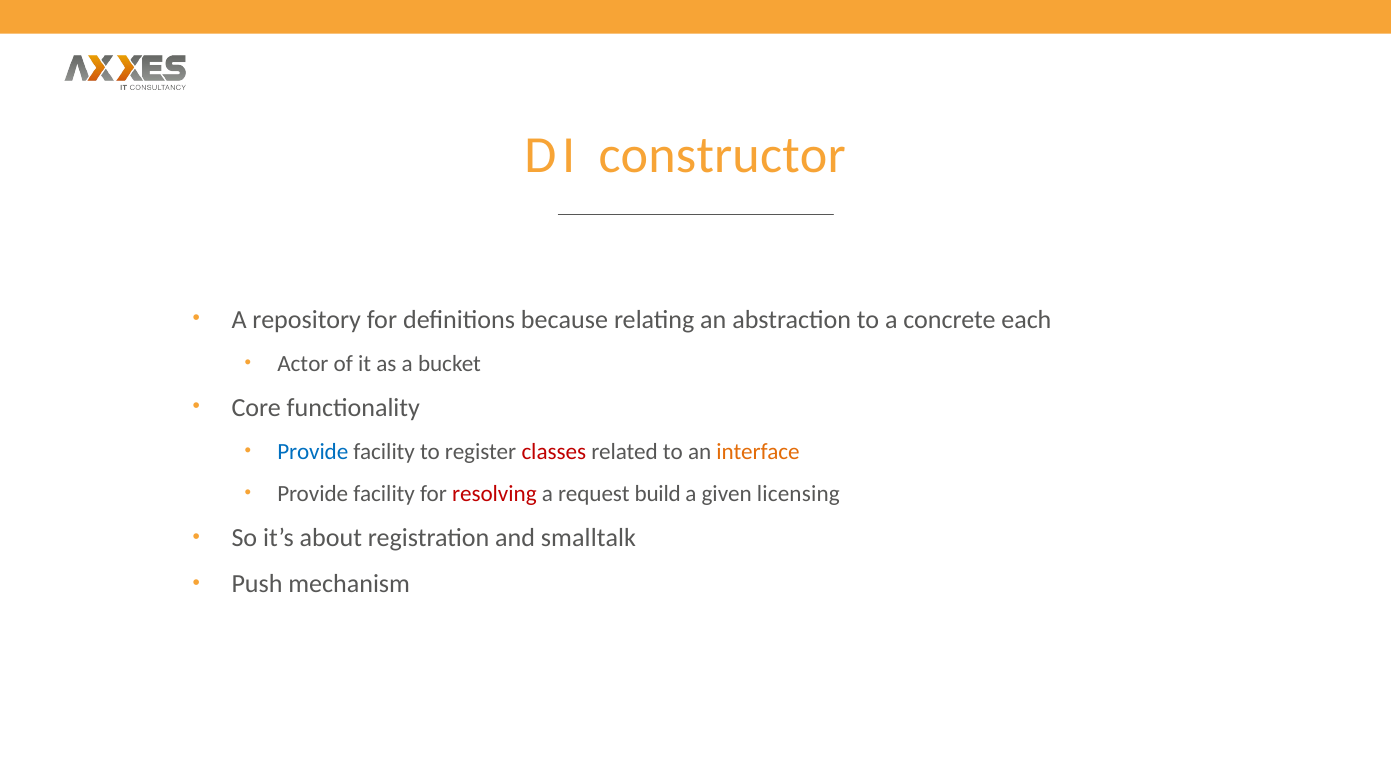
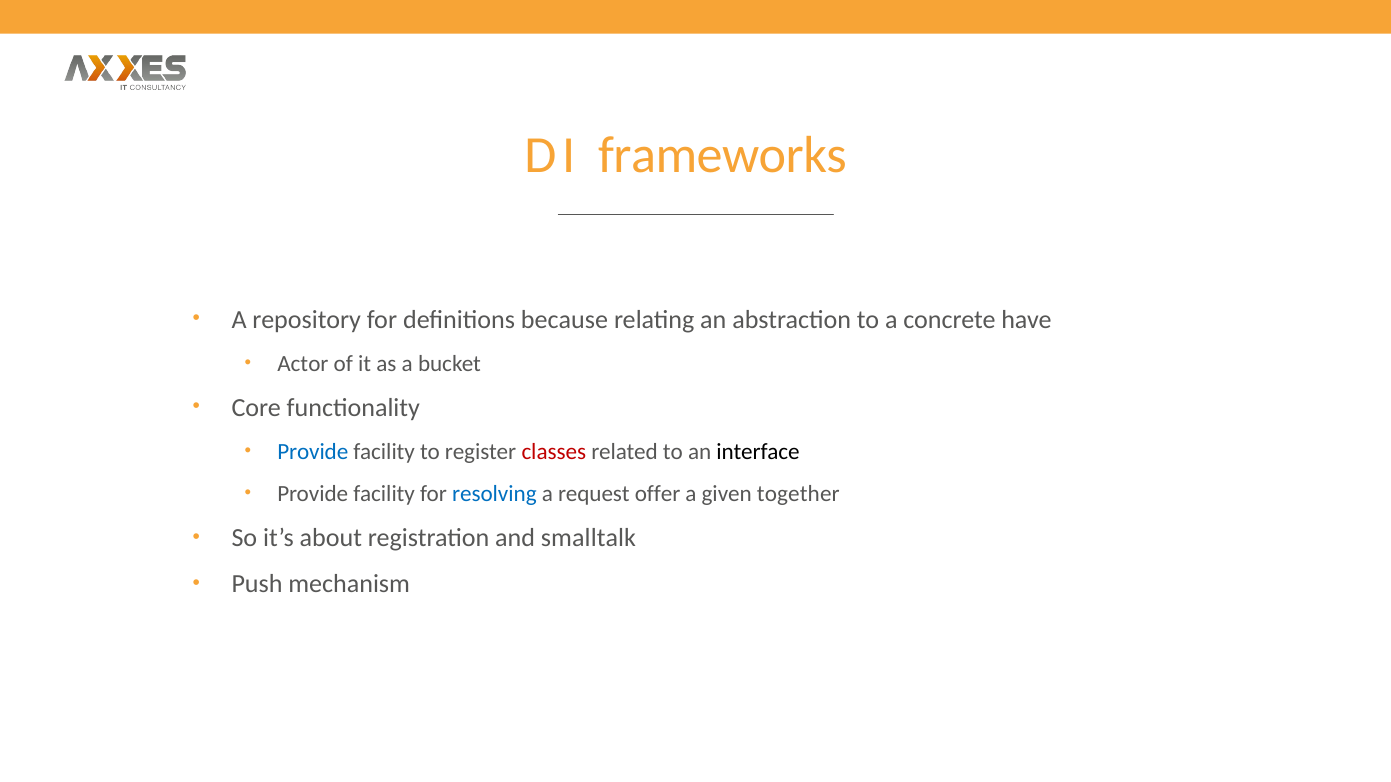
constructor: constructor -> frameworks (722, 155)
each: each -> have (1027, 320)
interface colour: orange -> black (758, 452)
resolving colour: red -> blue (494, 494)
build: build -> offer (658, 494)
licensing: licensing -> together (798, 494)
